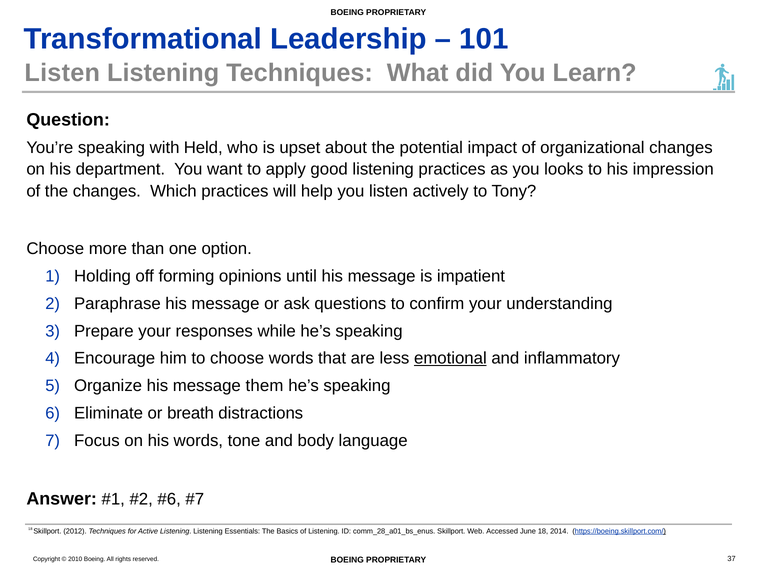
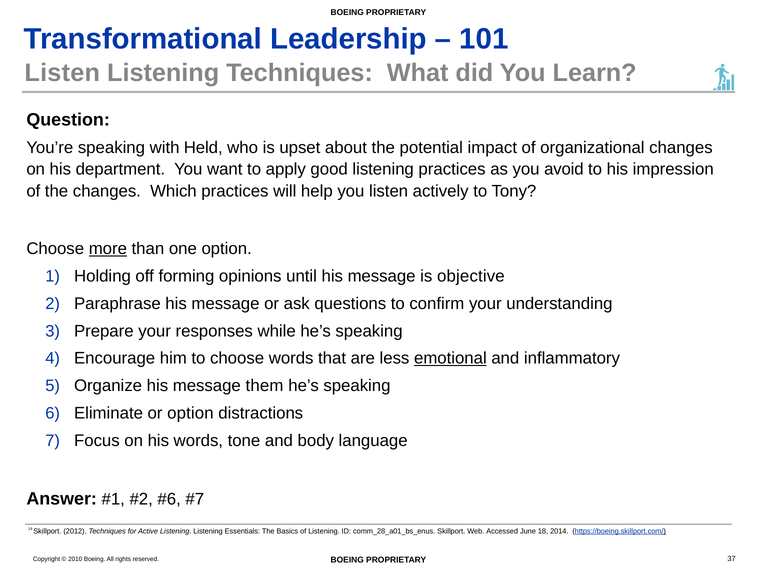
looks: looks -> avoid (564, 169)
more underline: none -> present (108, 248)
impatient: impatient -> objective (471, 276)
or breath: breath -> option (190, 413)
